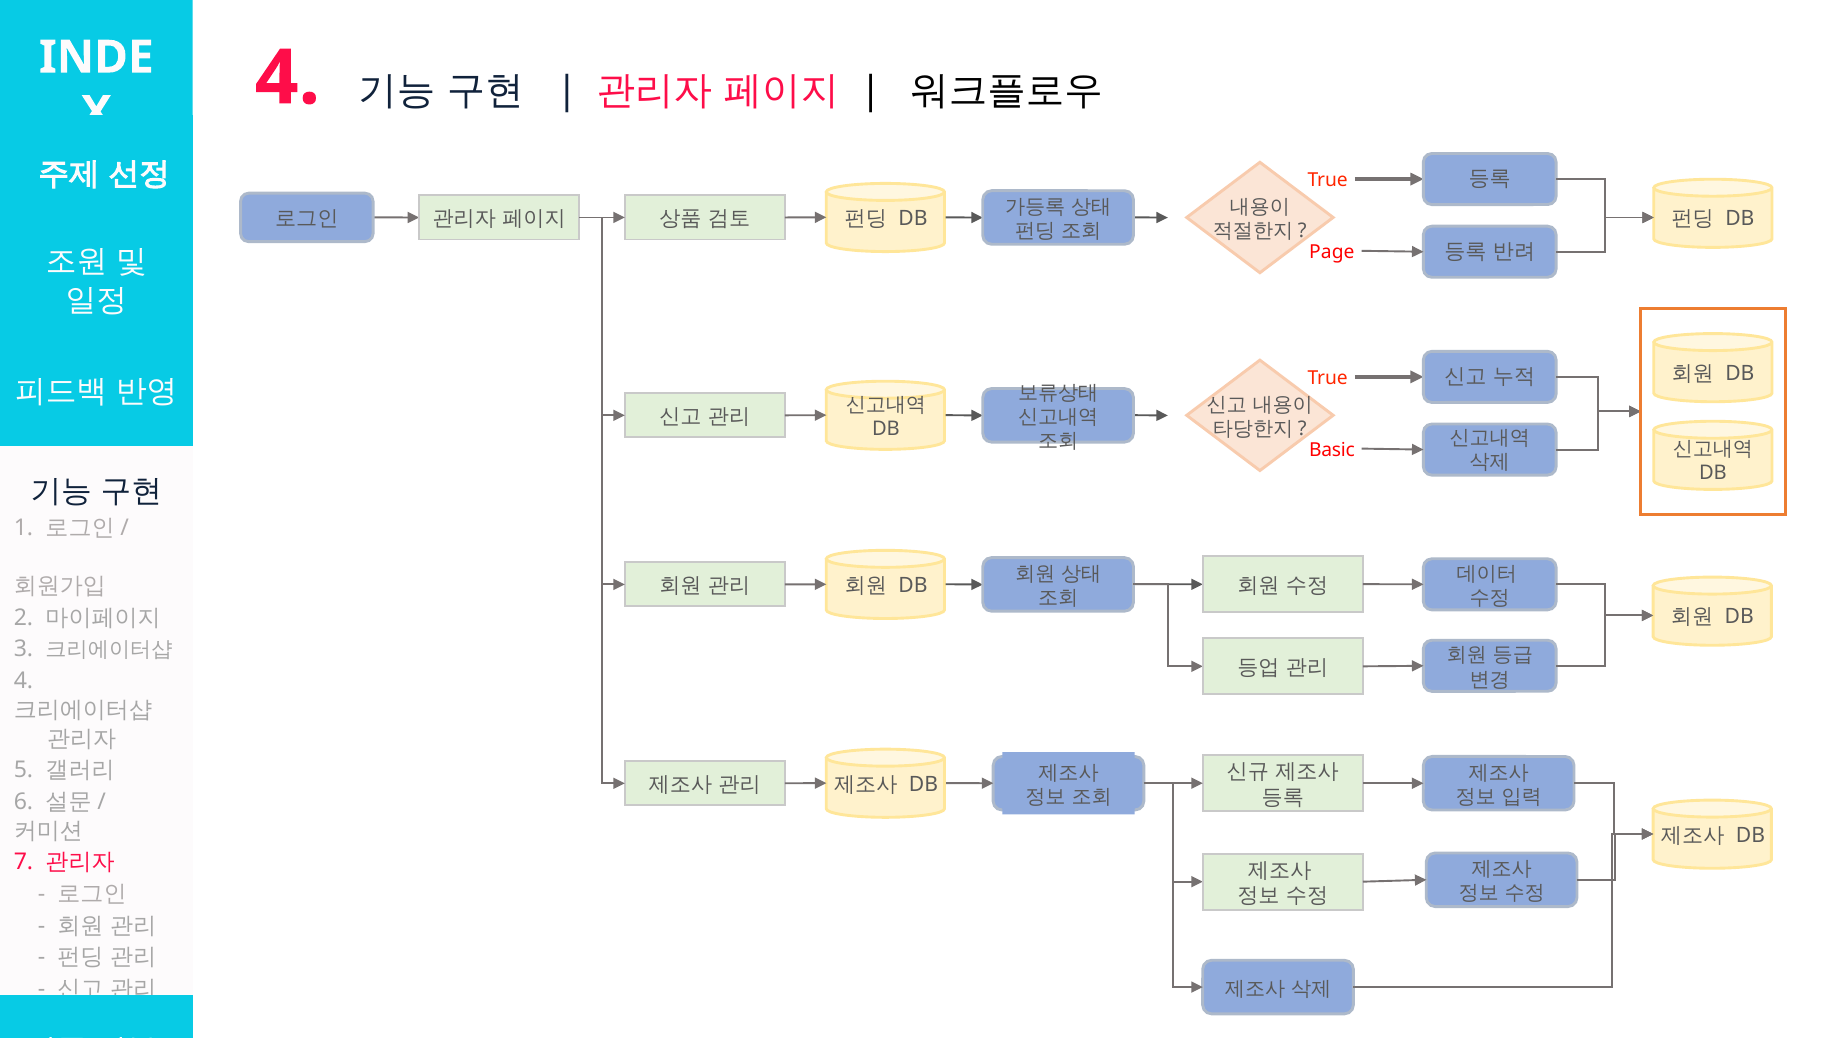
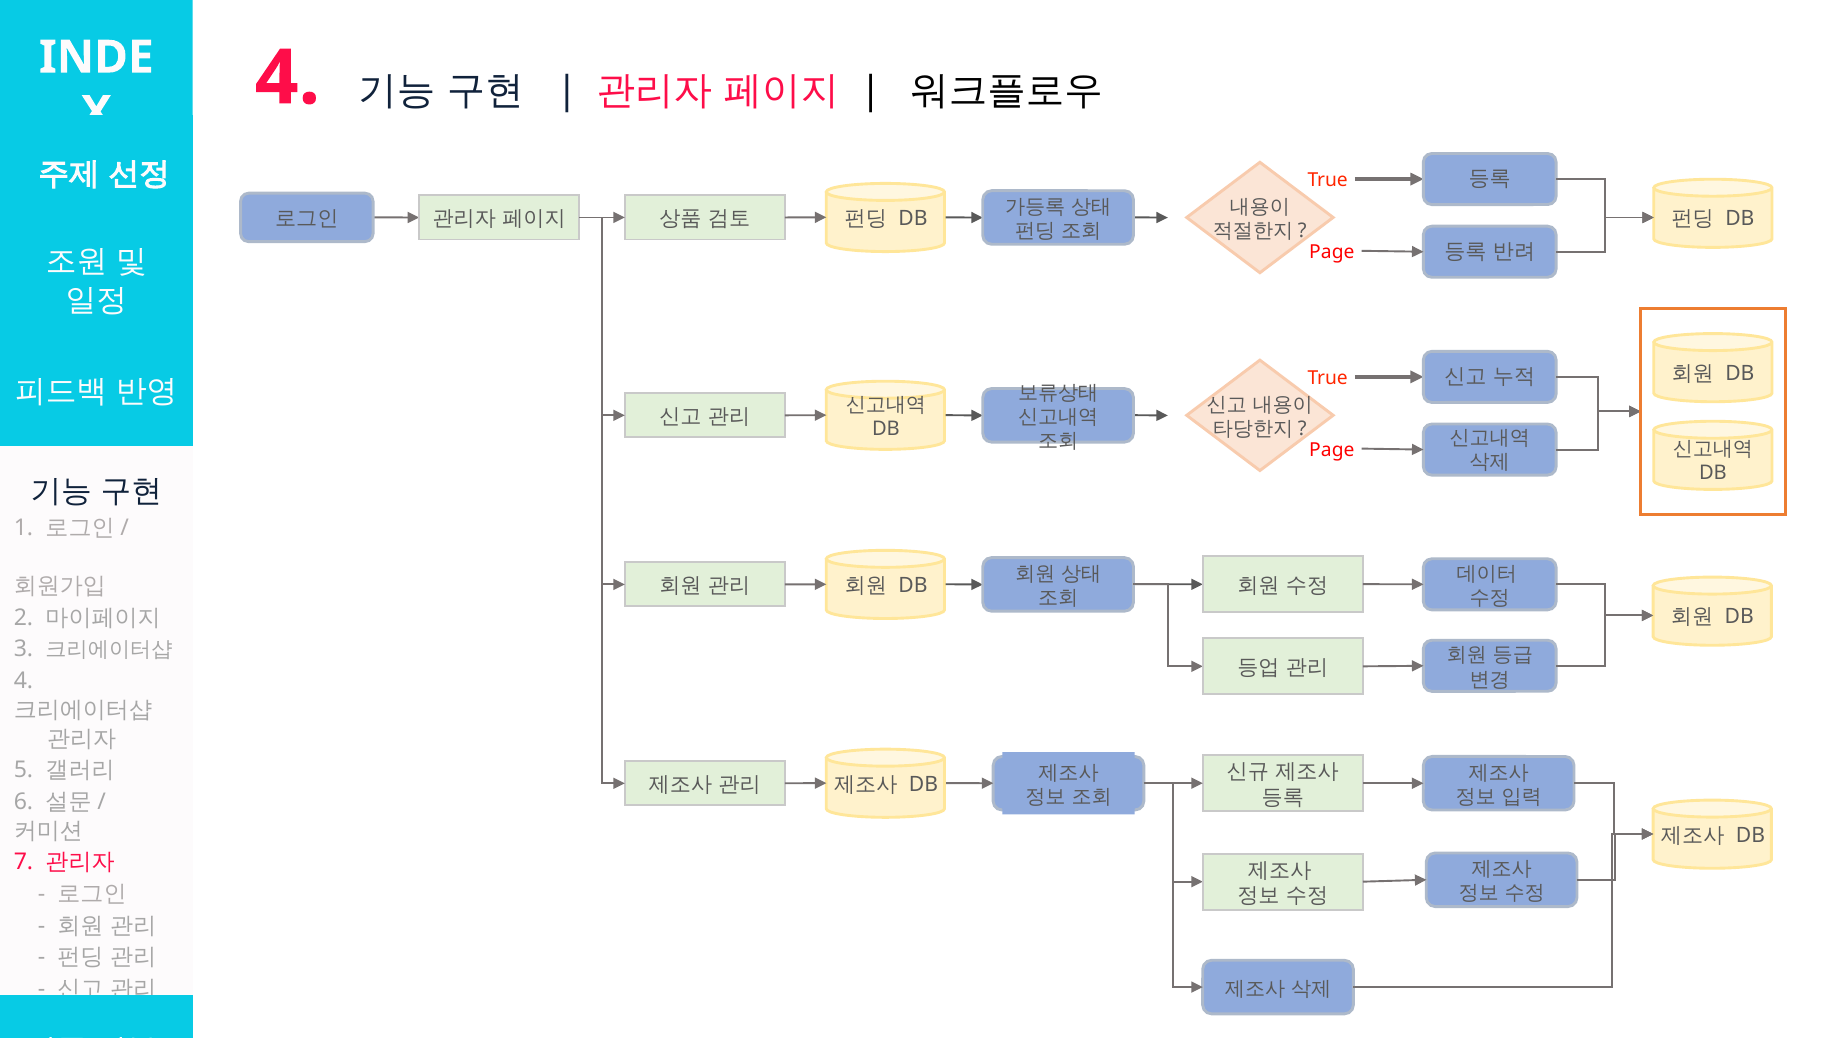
Basic: Basic -> Page (1332, 450)
